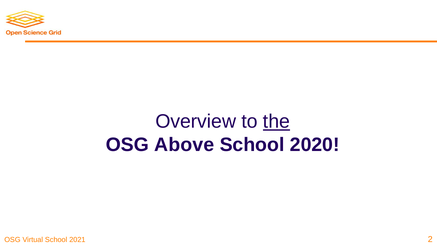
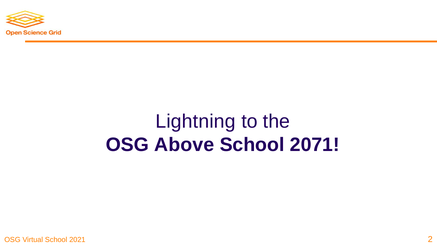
Overview: Overview -> Lightning (196, 121)
the underline: present -> none (276, 121)
2020: 2020 -> 2071 (315, 145)
